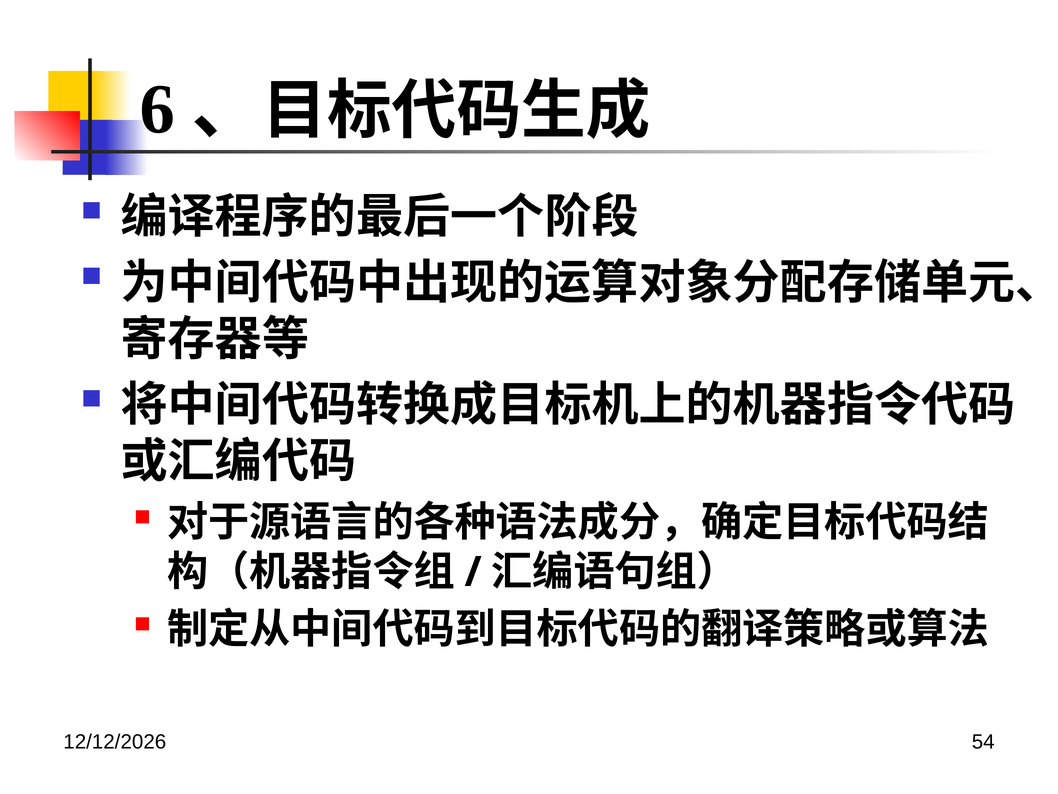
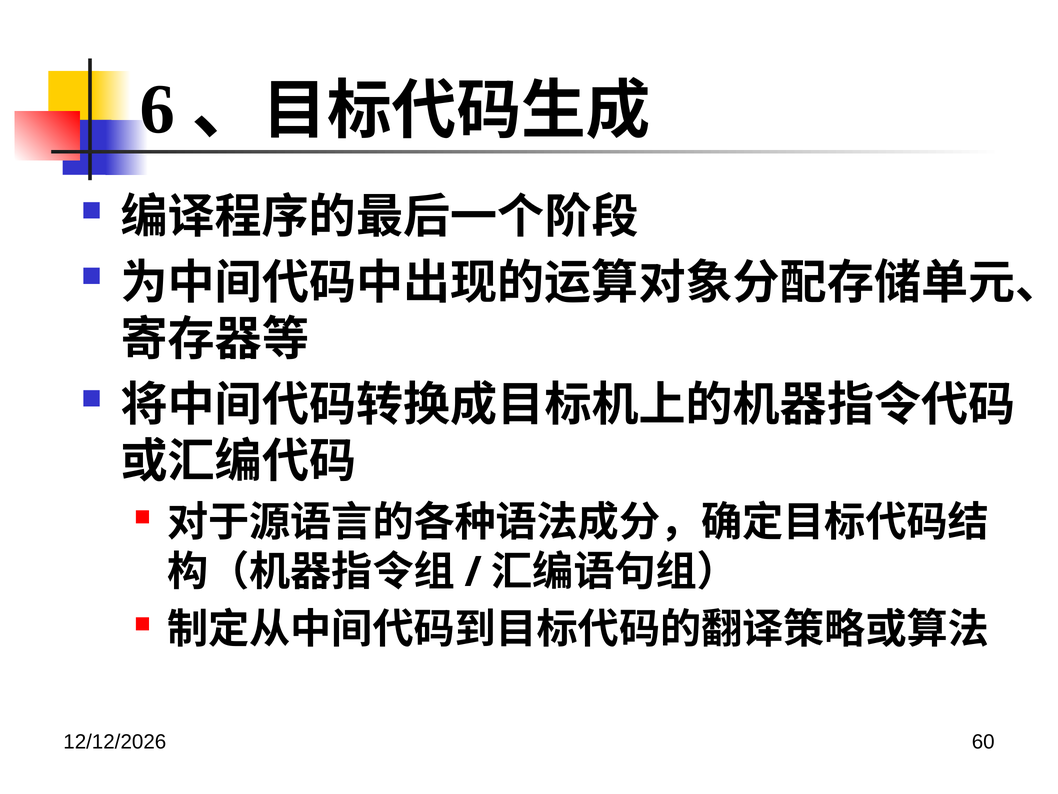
54: 54 -> 60 (983, 742)
